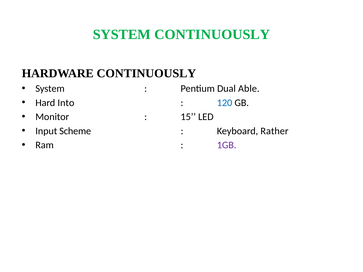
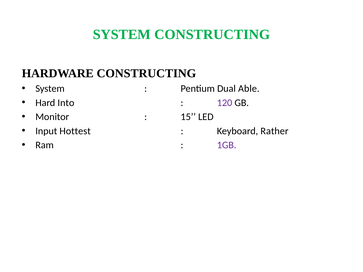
SYSTEM CONTINUOUSLY: CONTINUOUSLY -> CONSTRUCTING (212, 35)
HARDWARE CONTINUOUSLY: CONTINUOUSLY -> CONSTRUCTING (146, 73)
120 colour: blue -> purple (225, 103)
Scheme: Scheme -> Hottest (75, 131)
